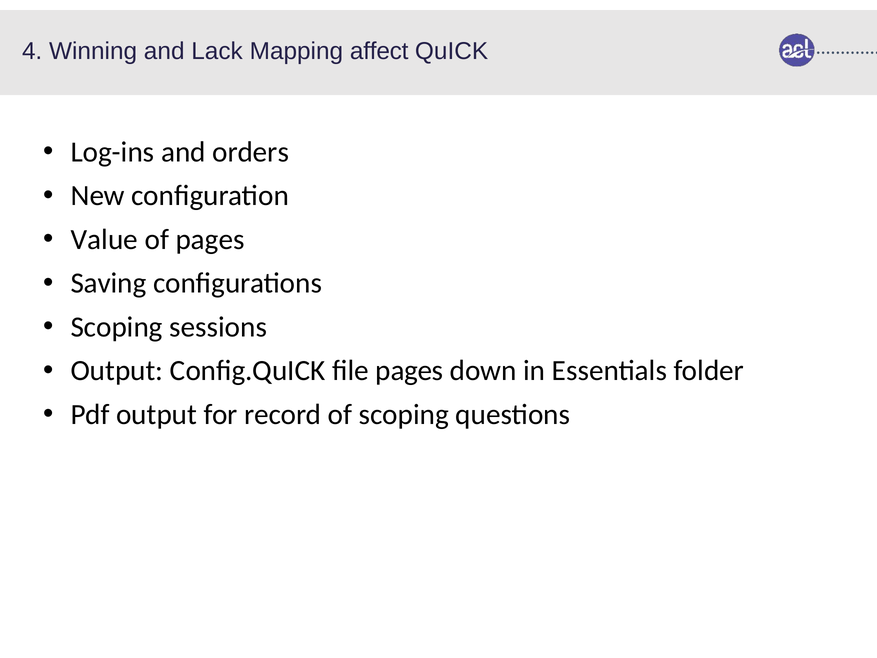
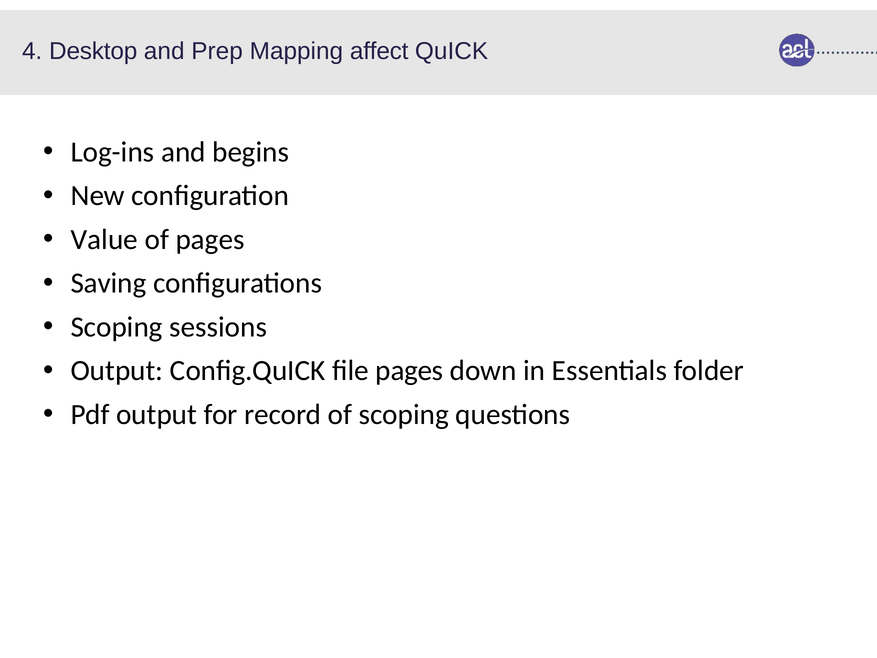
Winning: Winning -> Desktop (93, 51)
Lack: Lack -> Prep (217, 51)
orders: orders -> begins (251, 152)
